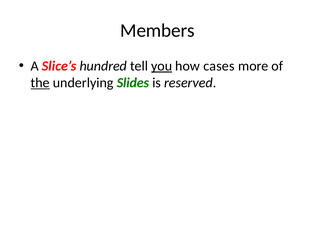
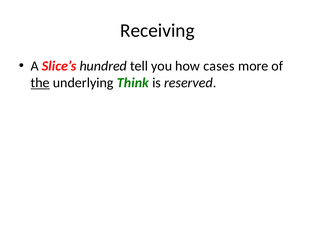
Members: Members -> Receiving (157, 30)
you underline: present -> none (162, 66)
Slides: Slides -> Think (133, 83)
